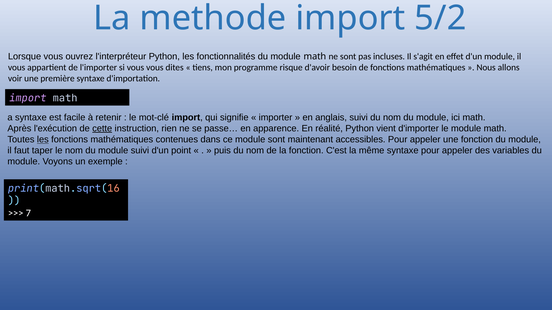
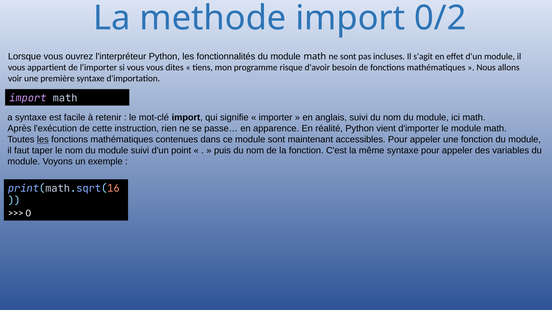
5/2: 5/2 -> 0/2 (440, 18)
cette underline: present -> none (102, 129)
7: 7 -> 0 (28, 213)
